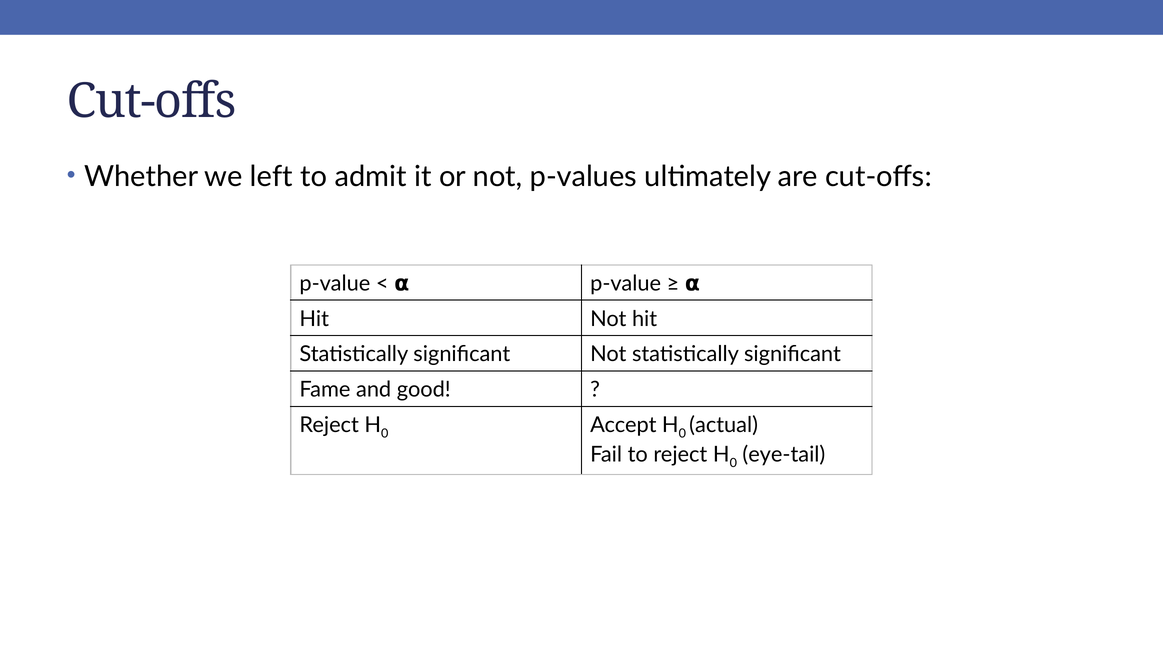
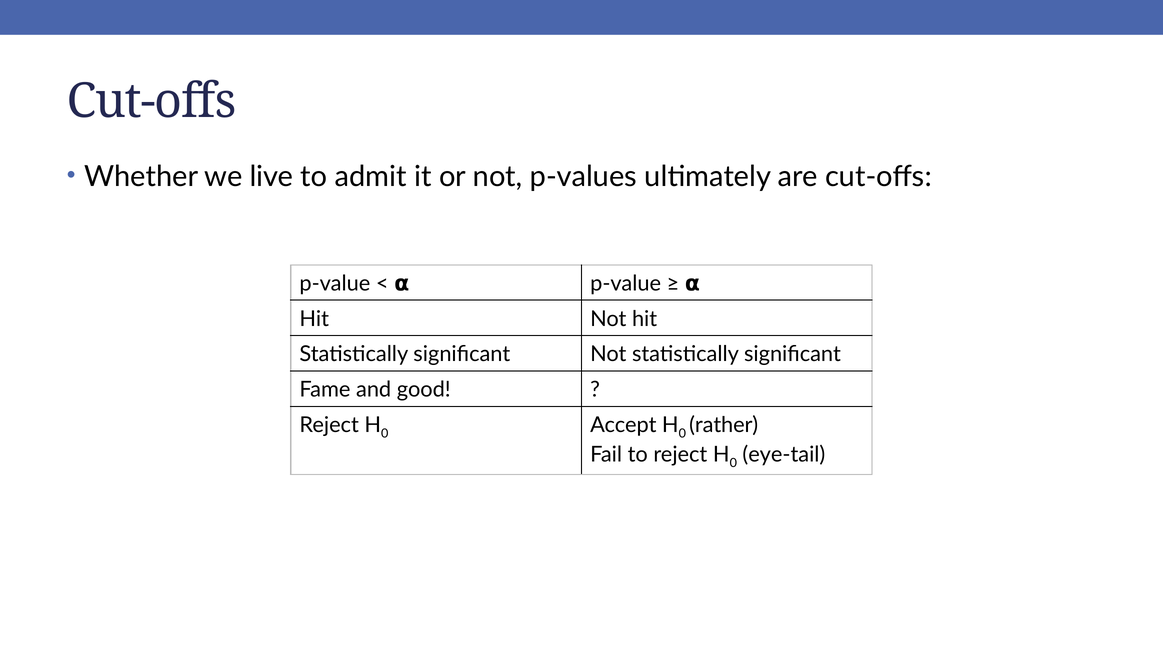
left: left -> live (272, 176)
actual: actual -> rather (724, 425)
